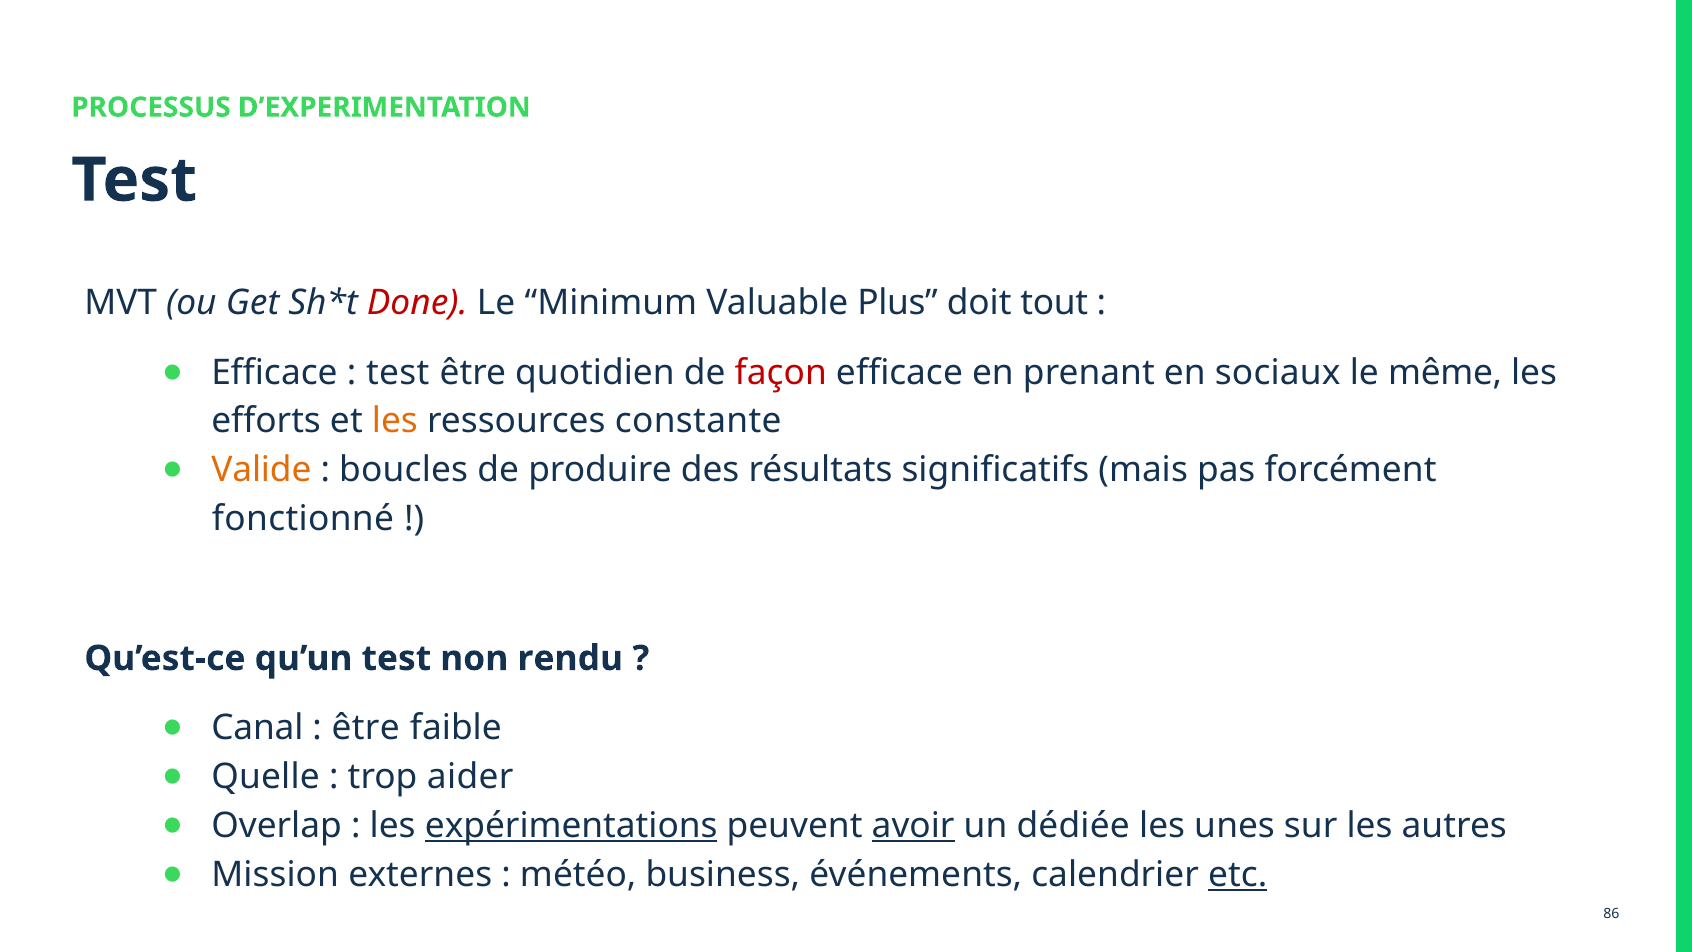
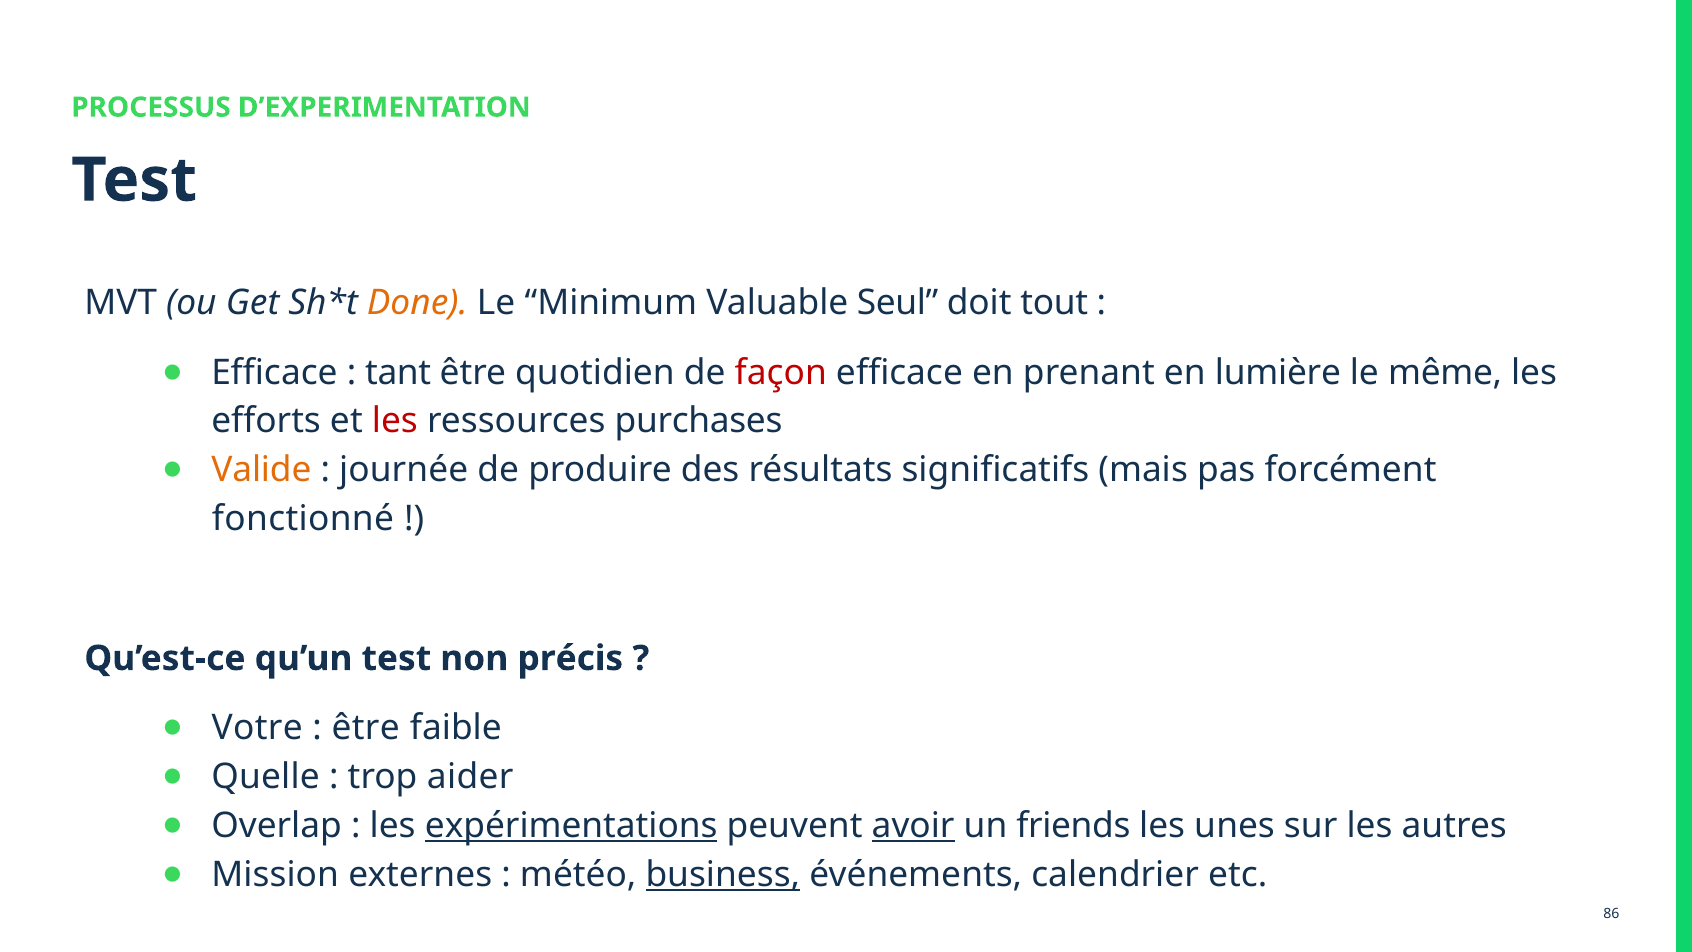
Done colour: red -> orange (417, 303)
Plus: Plus -> Seul (898, 303)
test: test -> tant (398, 373)
sociaux: sociaux -> lumière (1278, 373)
les colour: orange -> red (395, 421)
constante: constante -> purchases (699, 421)
boucles: boucles -> journée (404, 470)
rendu: rendu -> précis (570, 658)
Canal: Canal -> Votre (257, 728)
dédiée: dédiée -> friends (1073, 826)
business underline: none -> present (723, 874)
etc underline: present -> none (1238, 874)
